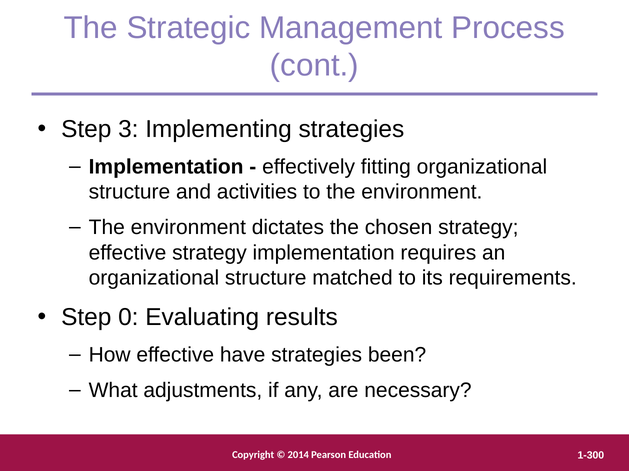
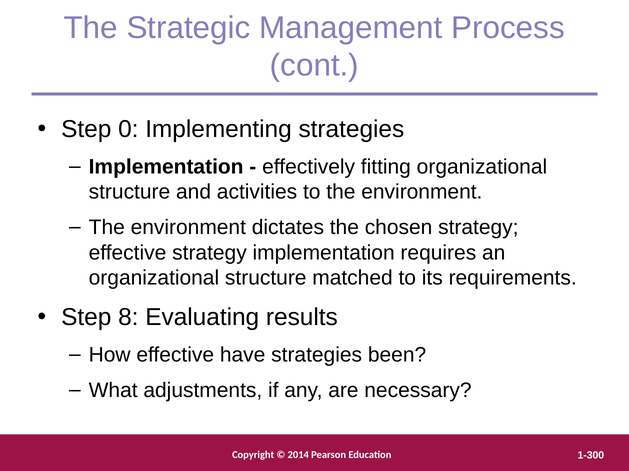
3: 3 -> 0 (128, 130)
0: 0 -> 8 (128, 318)
